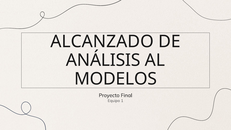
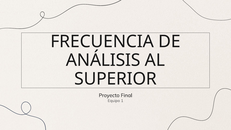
ALCANZADO: ALCANZADO -> FRECUENCIA (102, 41)
MODELOS: MODELOS -> SUPERIOR (116, 79)
